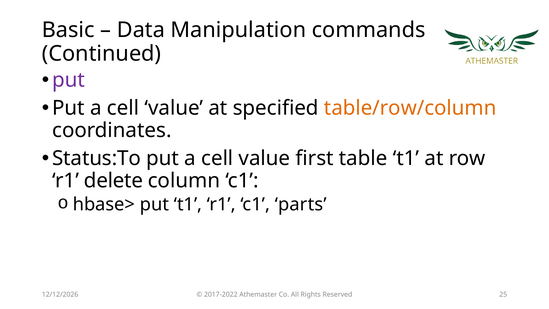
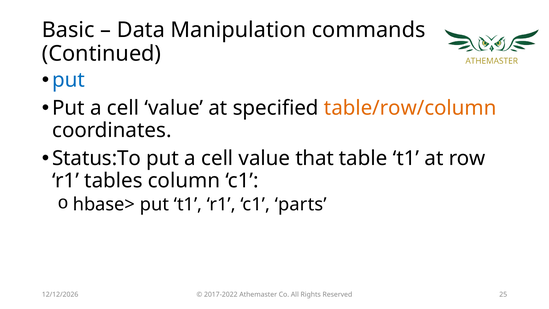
put colour: purple -> blue (69, 80)
first: first -> that (315, 158)
delete: delete -> tables (113, 181)
